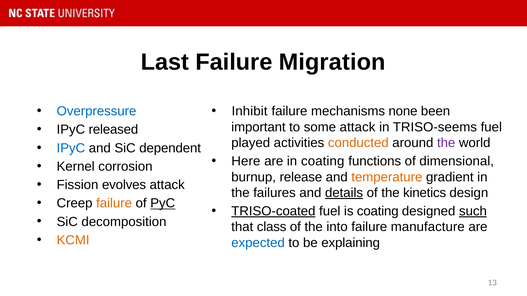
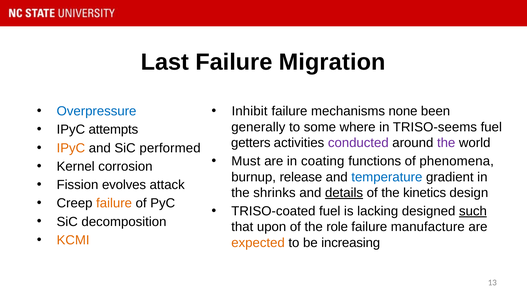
important: important -> generally (258, 127)
some attack: attack -> where (358, 127)
released: released -> attempts (113, 130)
played: played -> getters (251, 143)
conducted colour: orange -> purple (358, 143)
IPyC colour: blue -> orange (71, 148)
dependent: dependent -> performed (170, 148)
Here: Here -> Must (246, 161)
dimensional: dimensional -> phenomena (457, 161)
temperature colour: orange -> blue (387, 177)
failures: failures -> shrinks (274, 193)
PyC underline: present -> none (163, 204)
TRISO-coated underline: present -> none (273, 212)
is coating: coating -> lacking (378, 212)
class: class -> upon (272, 227)
into: into -> role (337, 227)
expected colour: blue -> orange (258, 243)
explaining: explaining -> increasing (351, 243)
